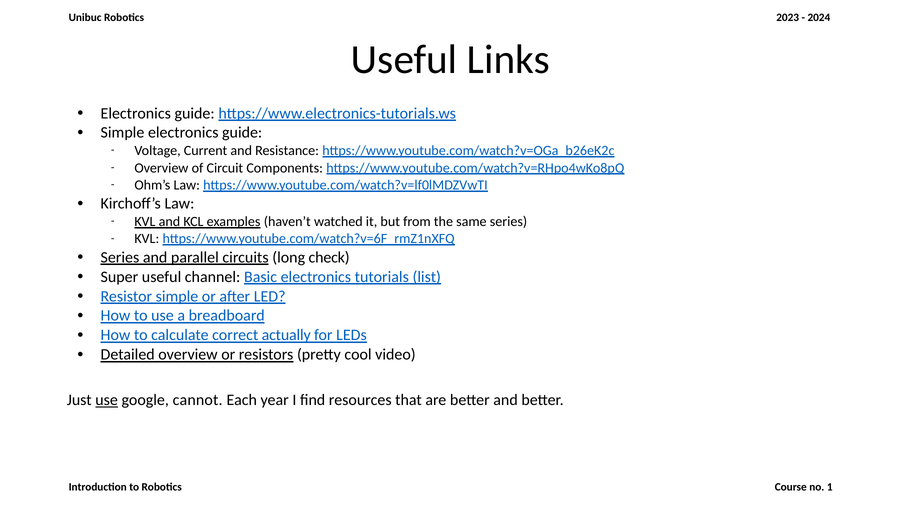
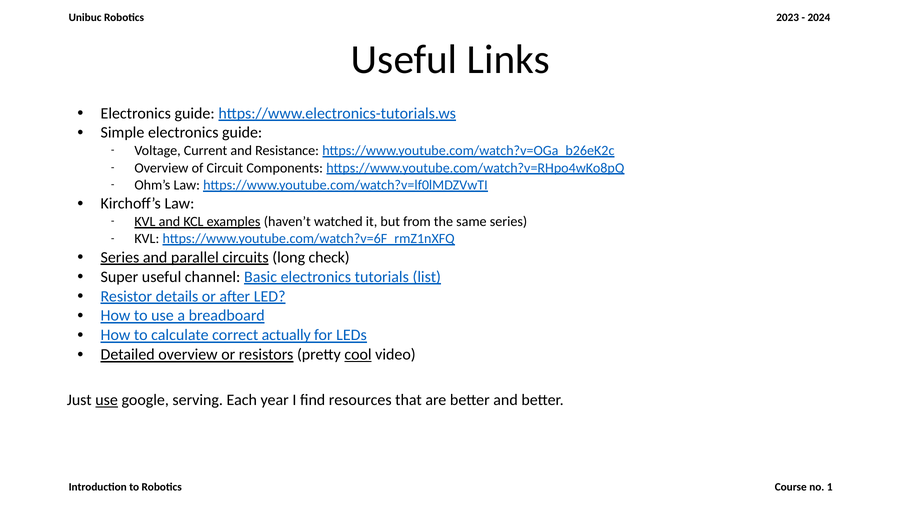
Resistor simple: simple -> details (177, 296)
cool underline: none -> present (358, 355)
cannot: cannot -> serving (198, 400)
